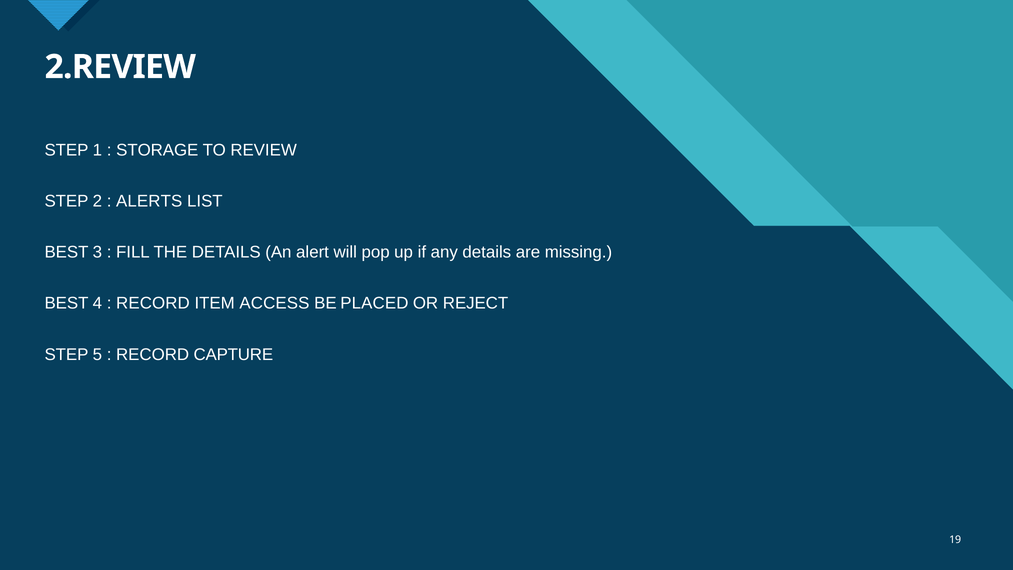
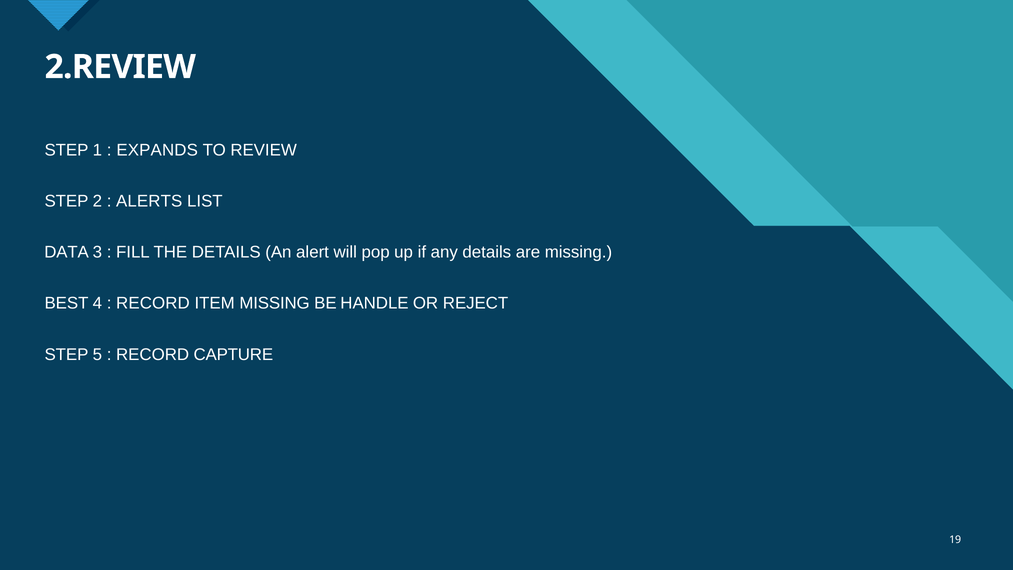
STORAGE: STORAGE -> EXPANDS (157, 150)
BEST: BEST -> DATA (67, 252)
ITEM ACCESS: ACCESS -> MISSING (275, 303)
PLACED: PLACED -> HANDLE (374, 303)
